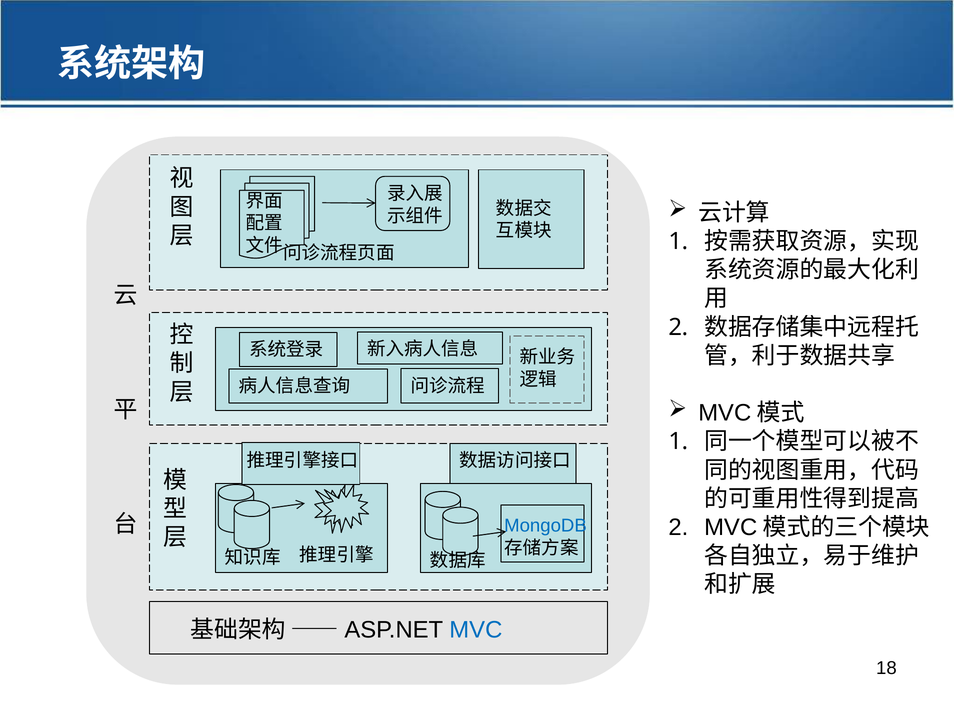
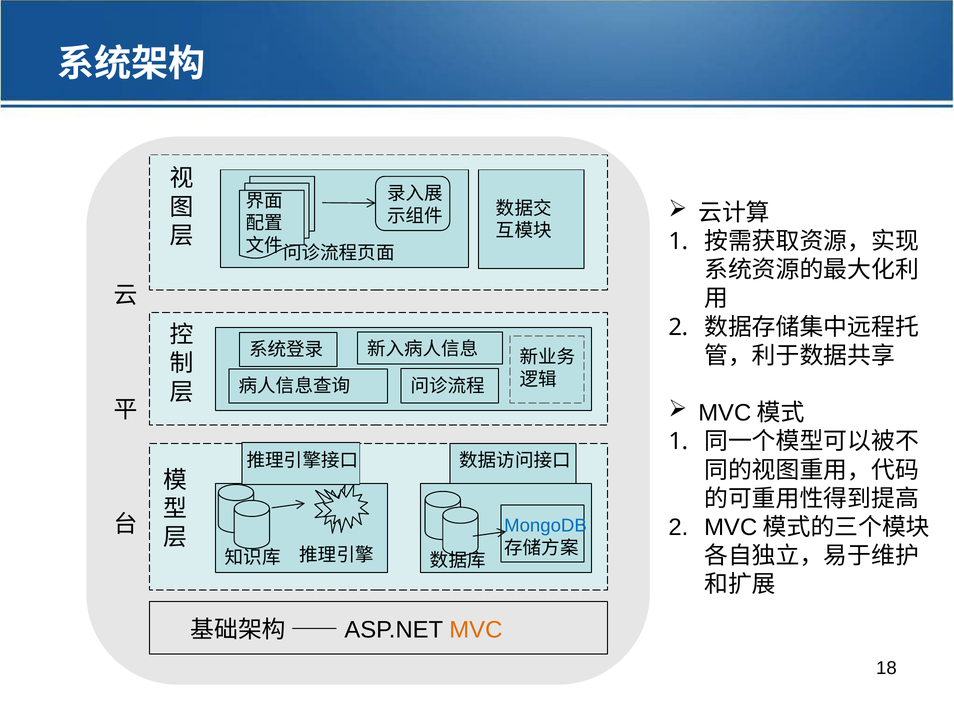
MVC colour: blue -> orange (476, 630)
